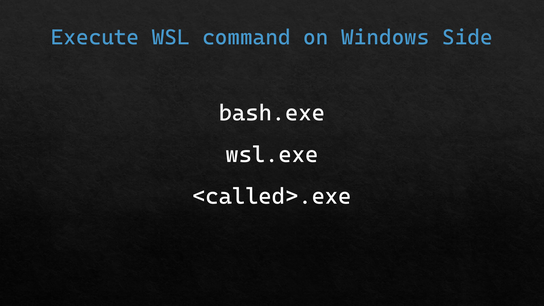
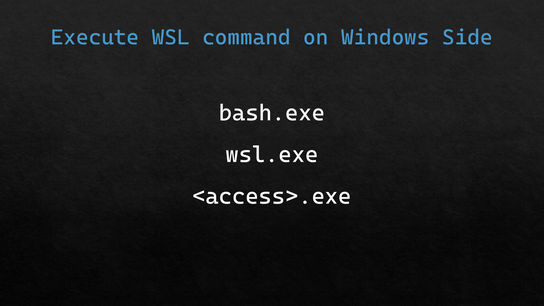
<called>.exe: <called>.exe -> <access>.exe (272, 196)
